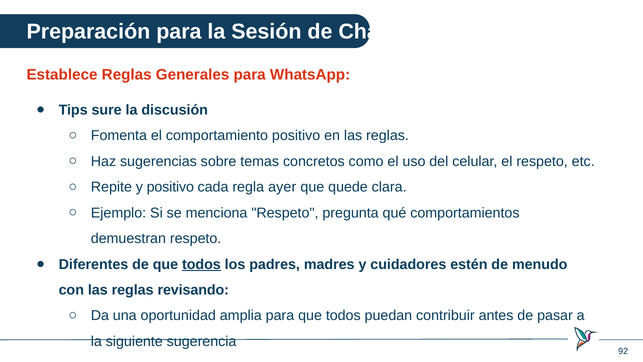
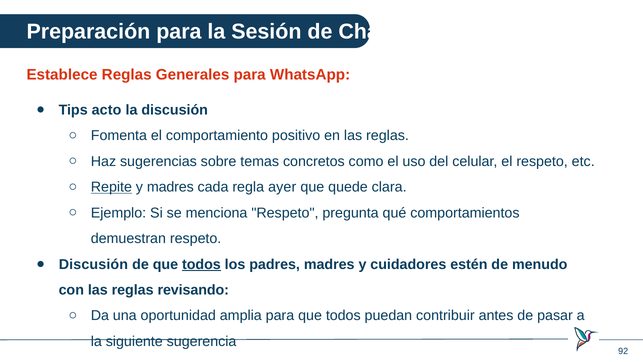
sure: sure -> acto (107, 110)
Repite underline: none -> present (111, 187)
y positivo: positivo -> madres (170, 187)
Diferentes: Diferentes -> Discusión (93, 264)
